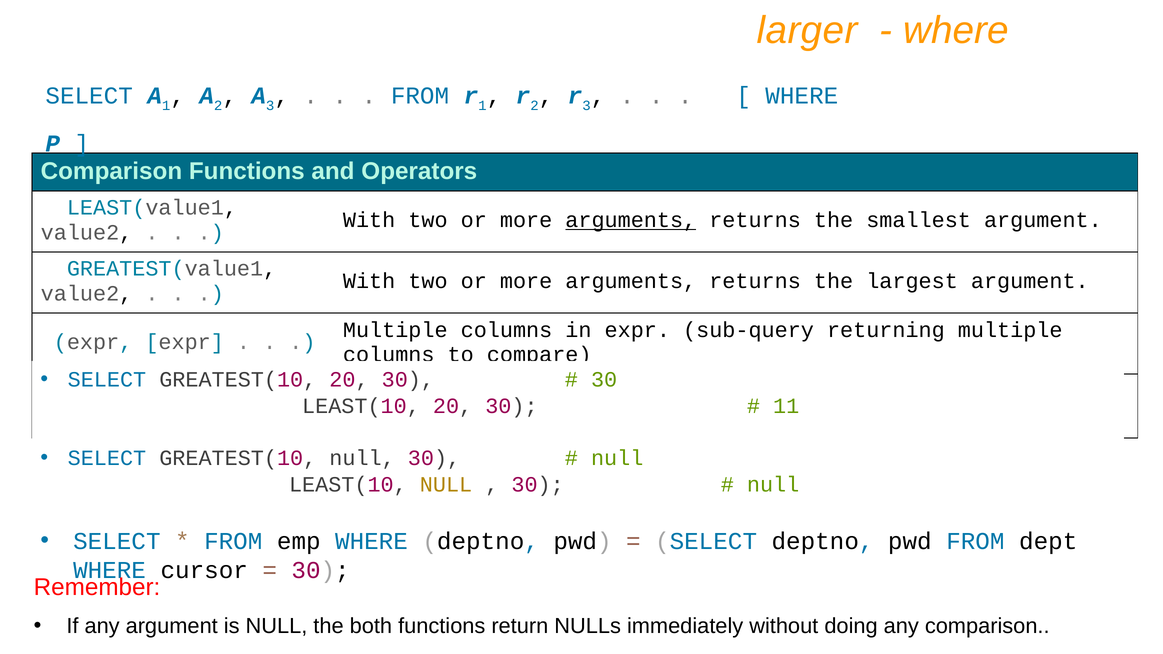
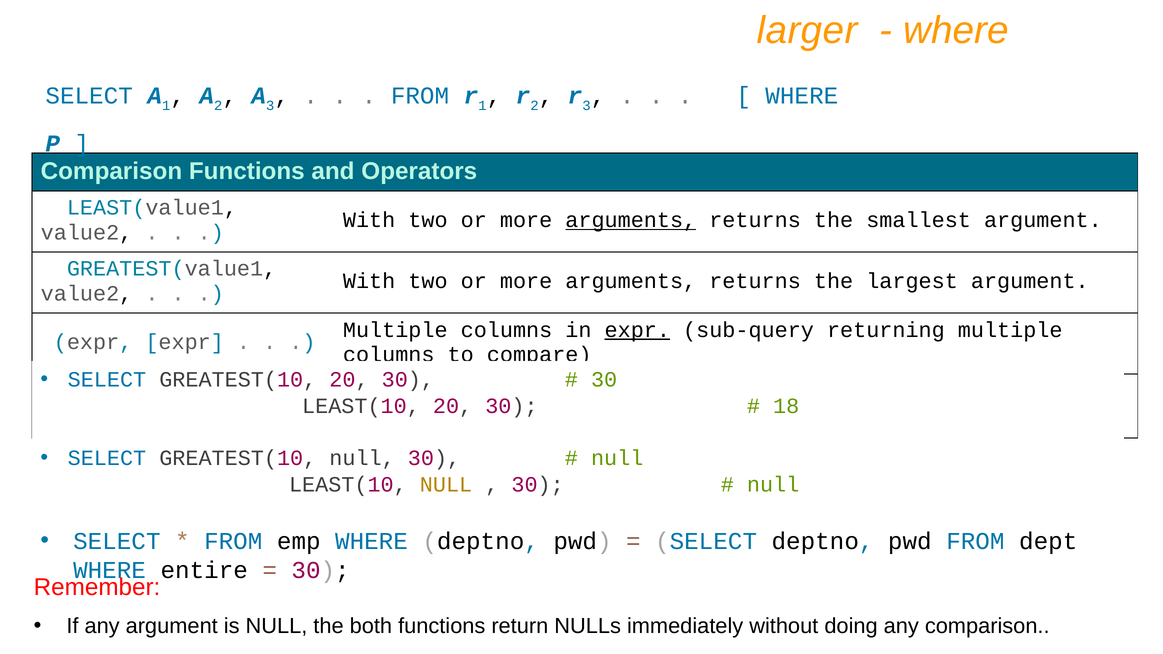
expr underline: none -> present (637, 330)
11: 11 -> 18 (786, 406)
cursor: cursor -> entire (204, 571)
